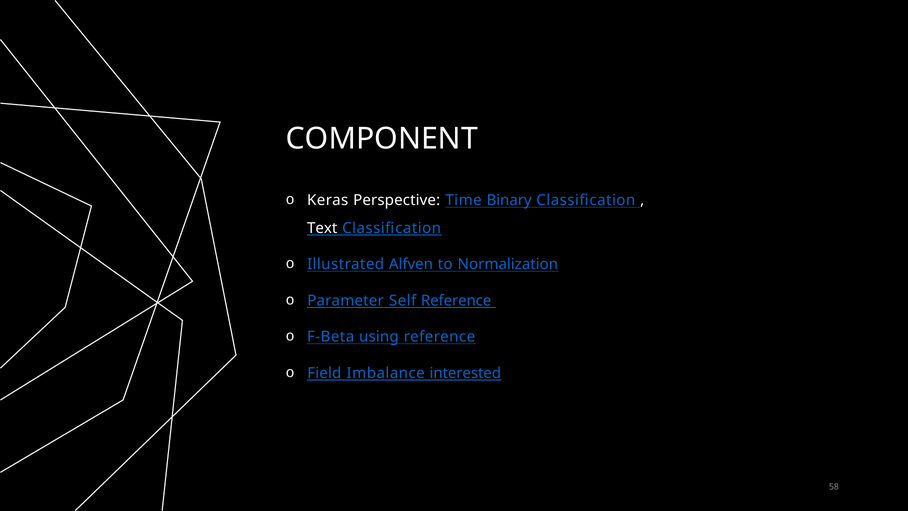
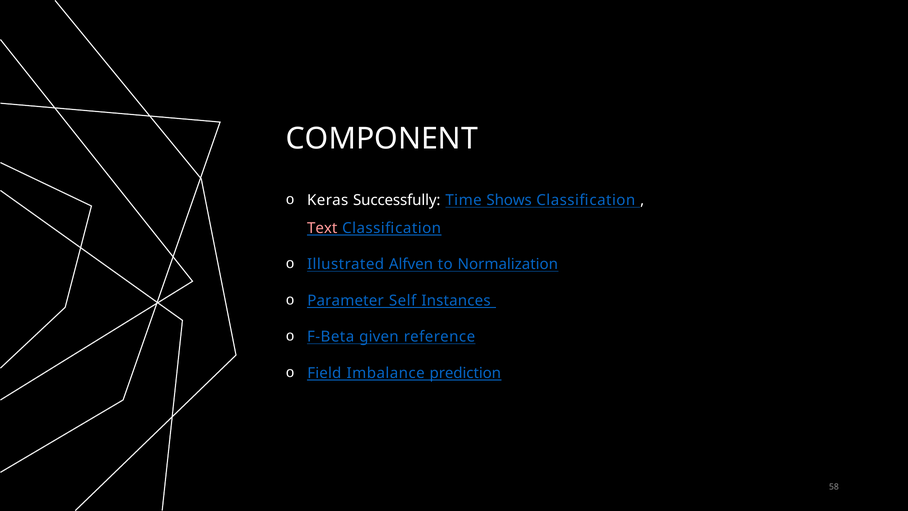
Perspective: Perspective -> Successfully (397, 200)
Binary: Binary -> Shows (509, 200)
Text colour: white -> pink (322, 228)
Self Reference: Reference -> Instances (456, 300)
using: using -> given (379, 337)
interested: interested -> prediction (465, 373)
